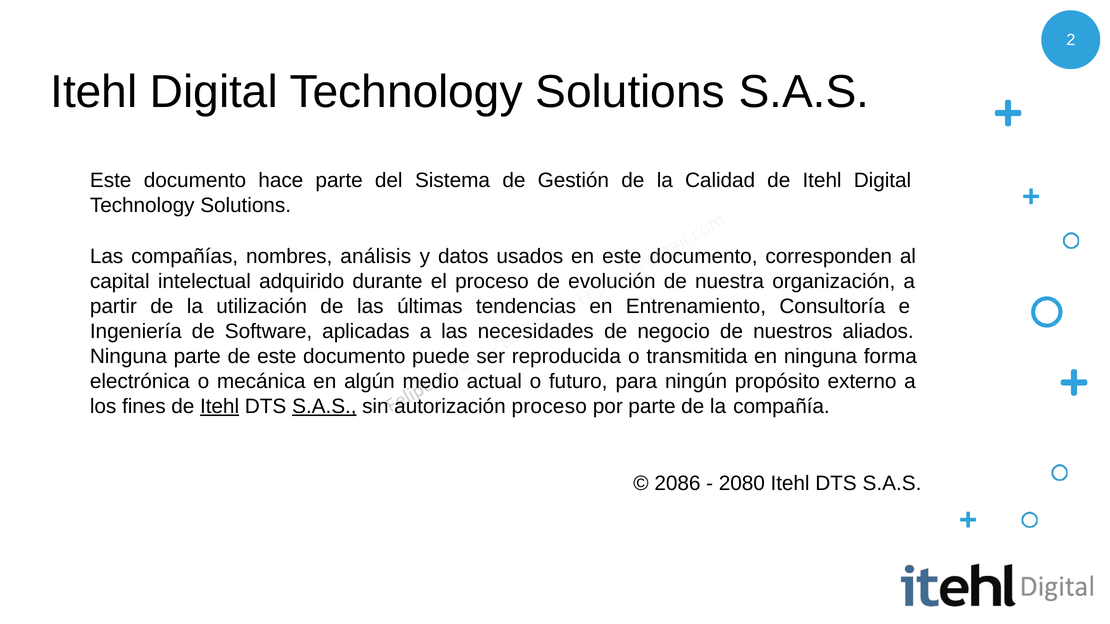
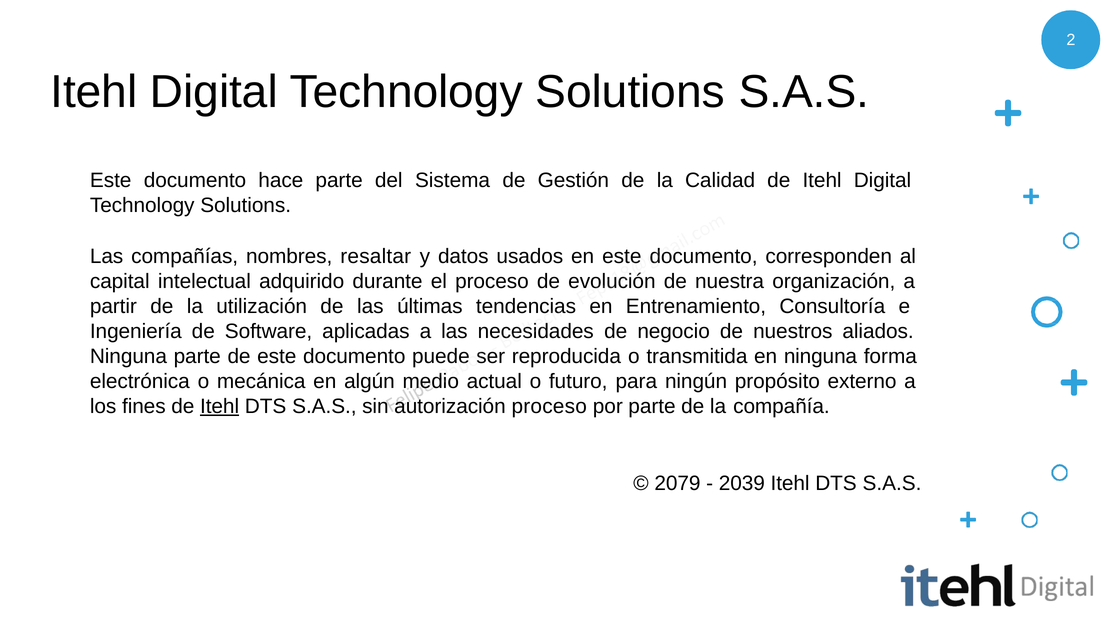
análisis: análisis -> resaltar (376, 257)
S.A.S underline: present -> none (324, 406)
2086: 2086 -> 2079 (677, 484)
2080: 2080 -> 2039 (742, 484)
